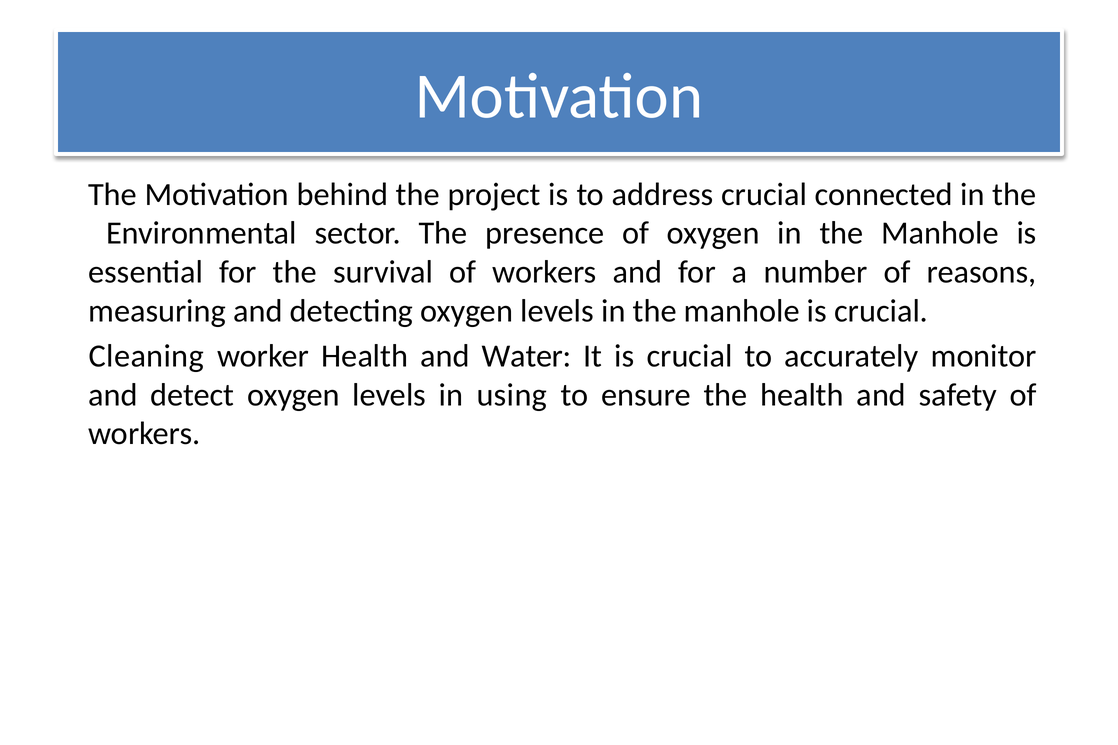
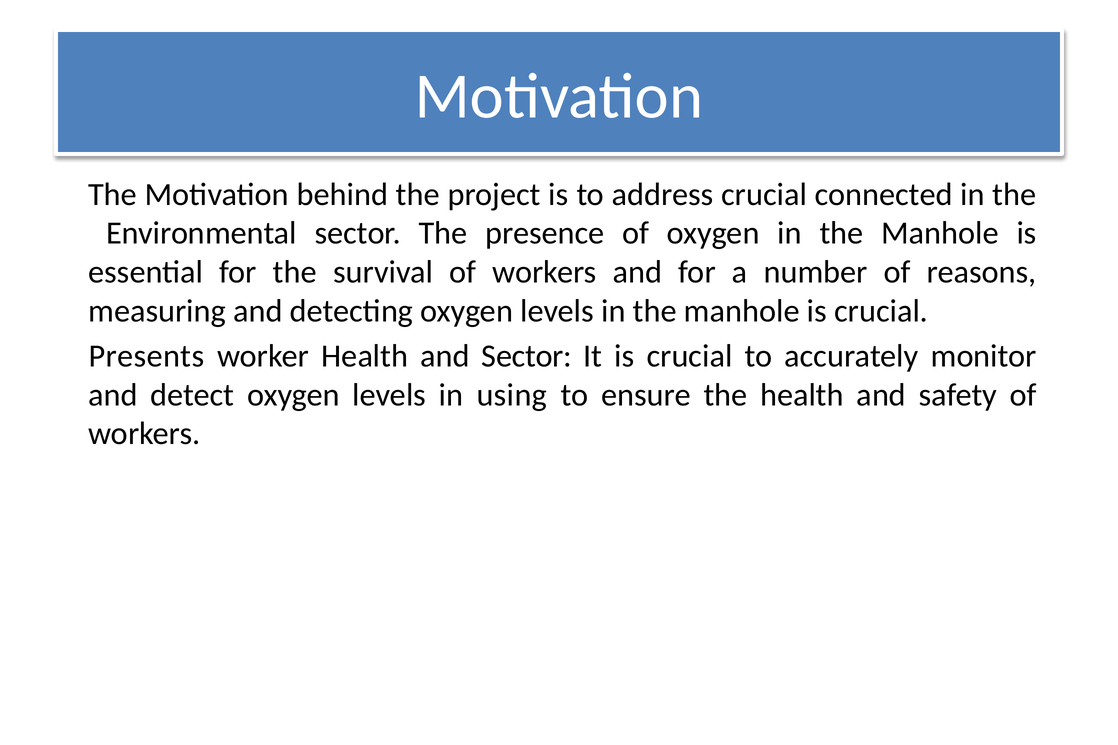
Cleaning: Cleaning -> Presents (146, 356)
and Water: Water -> Sector (527, 356)
